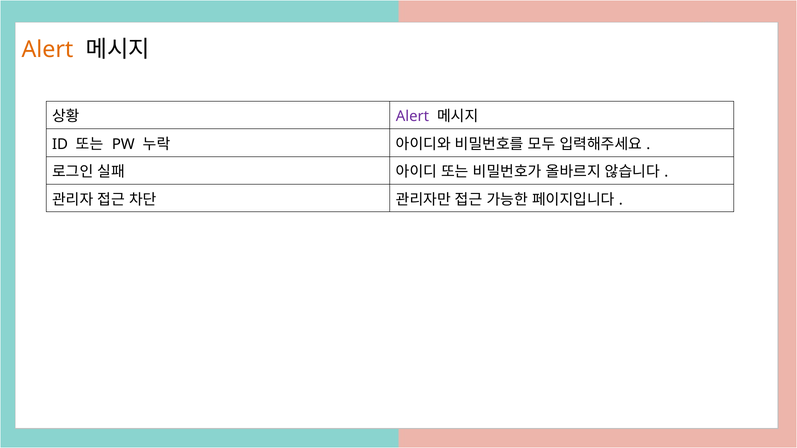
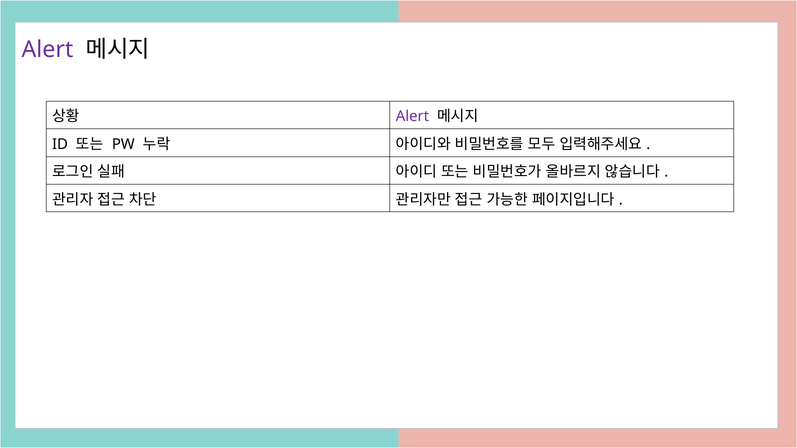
Alert colour: orange -> purple (47, 49)
